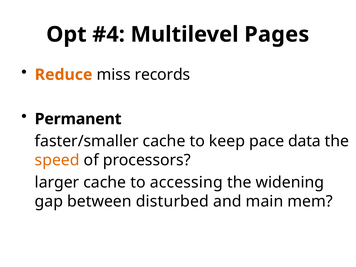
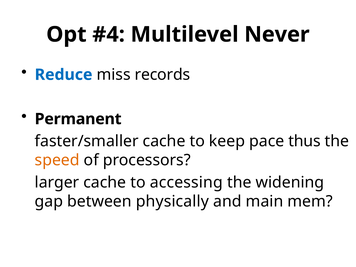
Pages: Pages -> Never (277, 34)
Reduce colour: orange -> blue (64, 75)
data: data -> thus (304, 141)
disturbed: disturbed -> physically (172, 201)
